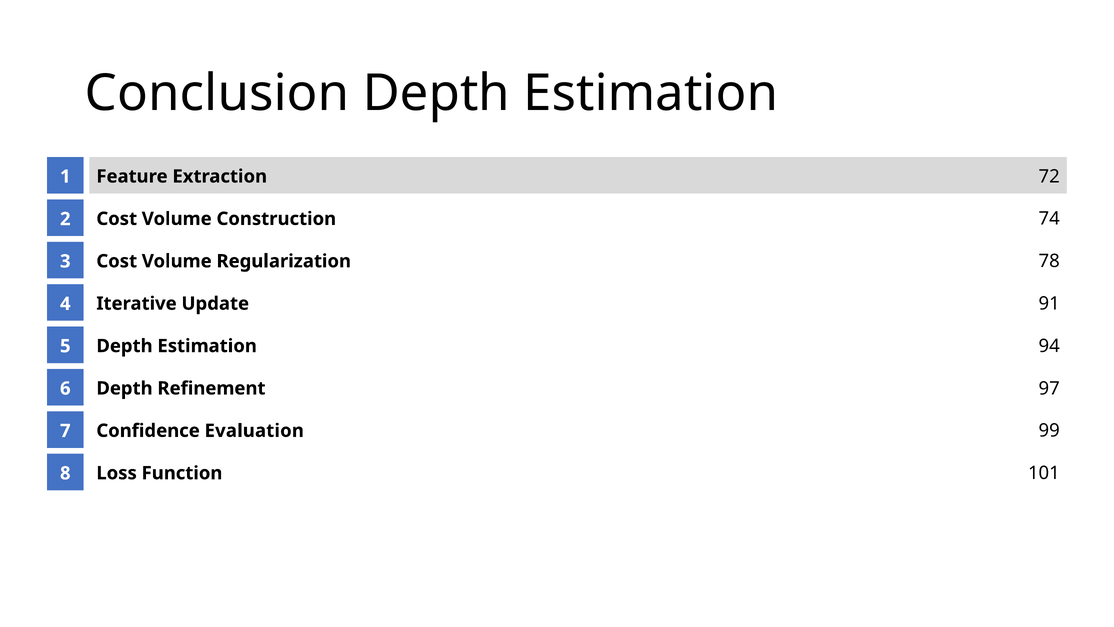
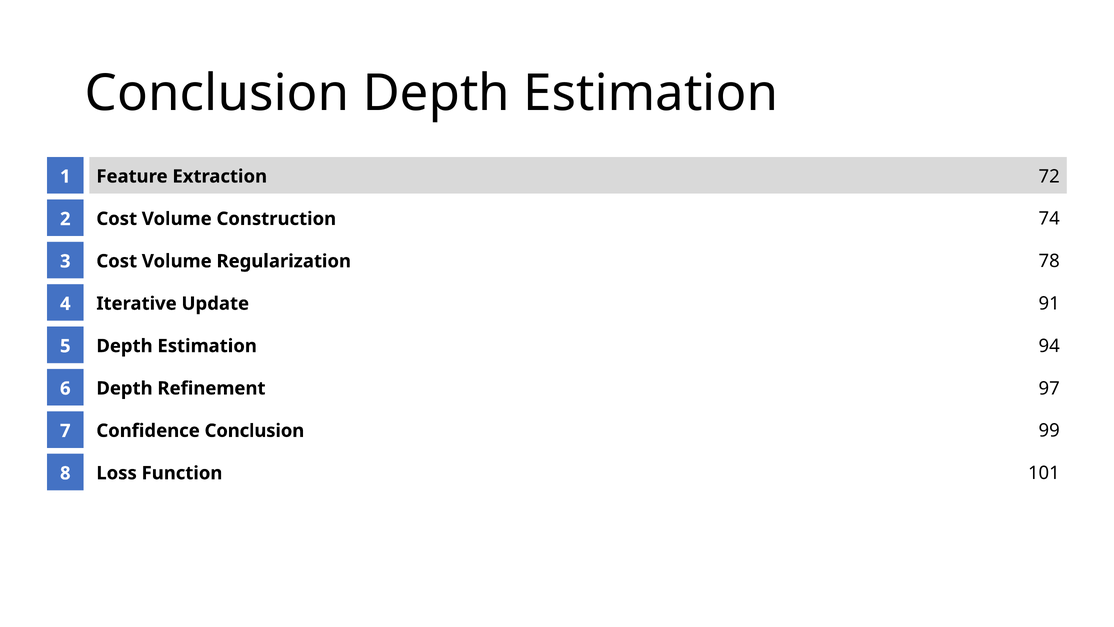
Confidence Evaluation: Evaluation -> Conclusion (254, 431)
